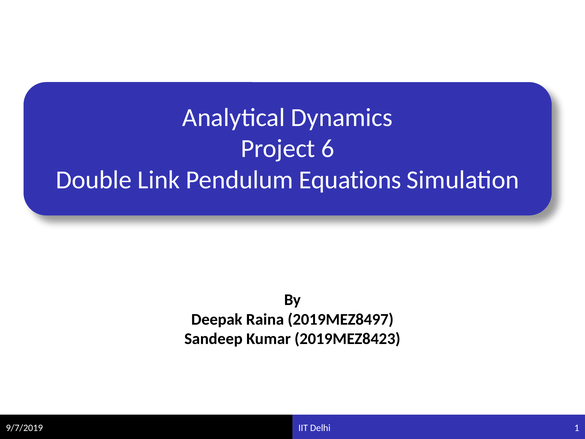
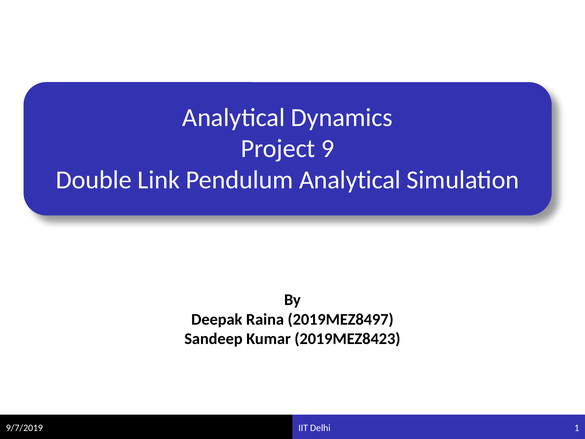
6: 6 -> 9 (328, 149)
Pendulum Equations: Equations -> Analytical (350, 180)
